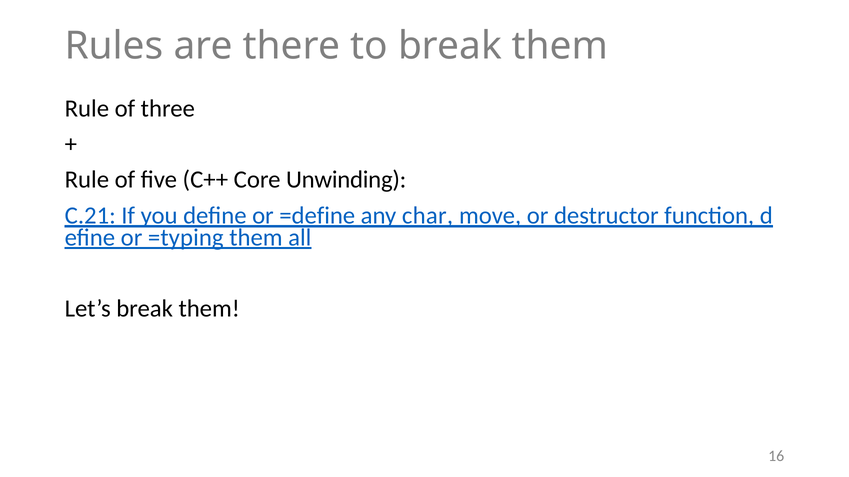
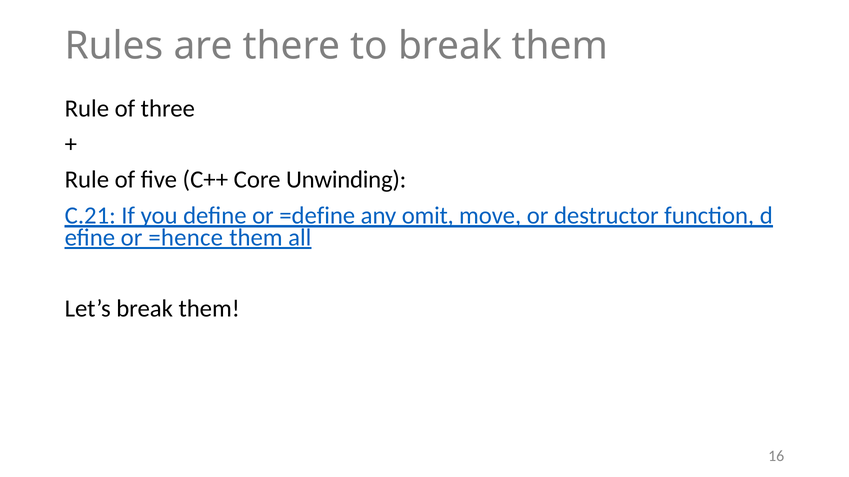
char: char -> omit (428, 216)
=typing: =typing -> =hence (186, 238)
